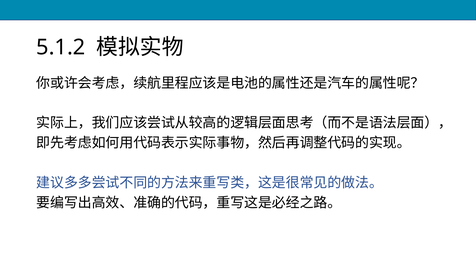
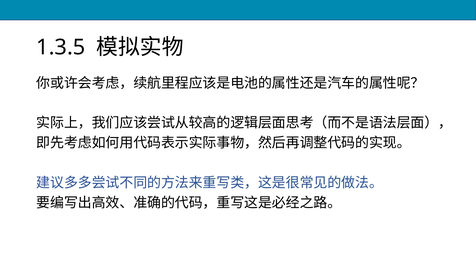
5.1.2: 5.1.2 -> 1.3.5 (61, 47)
